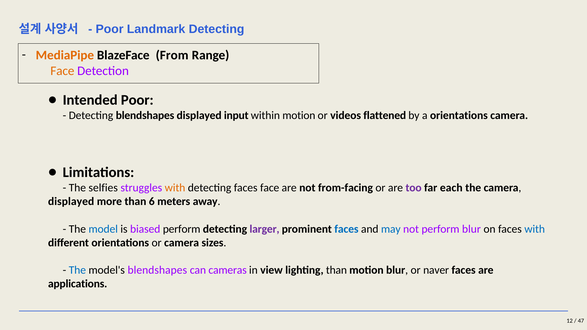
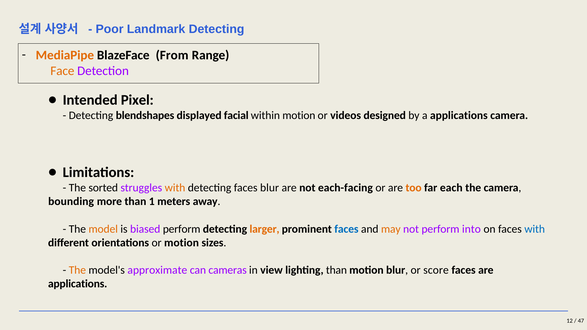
Intended Poor: Poor -> Pixel (137, 100)
input: input -> facial (236, 116)
flattened: flattened -> designed (385, 116)
a orientations: orientations -> applications (459, 116)
selfies: selfies -> sorted (103, 188)
faces face: face -> blur (270, 188)
from-facing: from-facing -> each-facing (345, 188)
too colour: purple -> orange (414, 188)
displayed: displayed -> bounding (71, 202)
6: 6 -> 1 (152, 202)
model colour: blue -> orange (103, 229)
larger colour: purple -> orange (265, 229)
may colour: blue -> orange (391, 229)
perform blur: blur -> into (471, 229)
or camera: camera -> motion (182, 243)
The colour: blue -> orange (77, 270)
model's blendshapes: blendshapes -> approximate (157, 270)
naver: naver -> score (436, 270)
